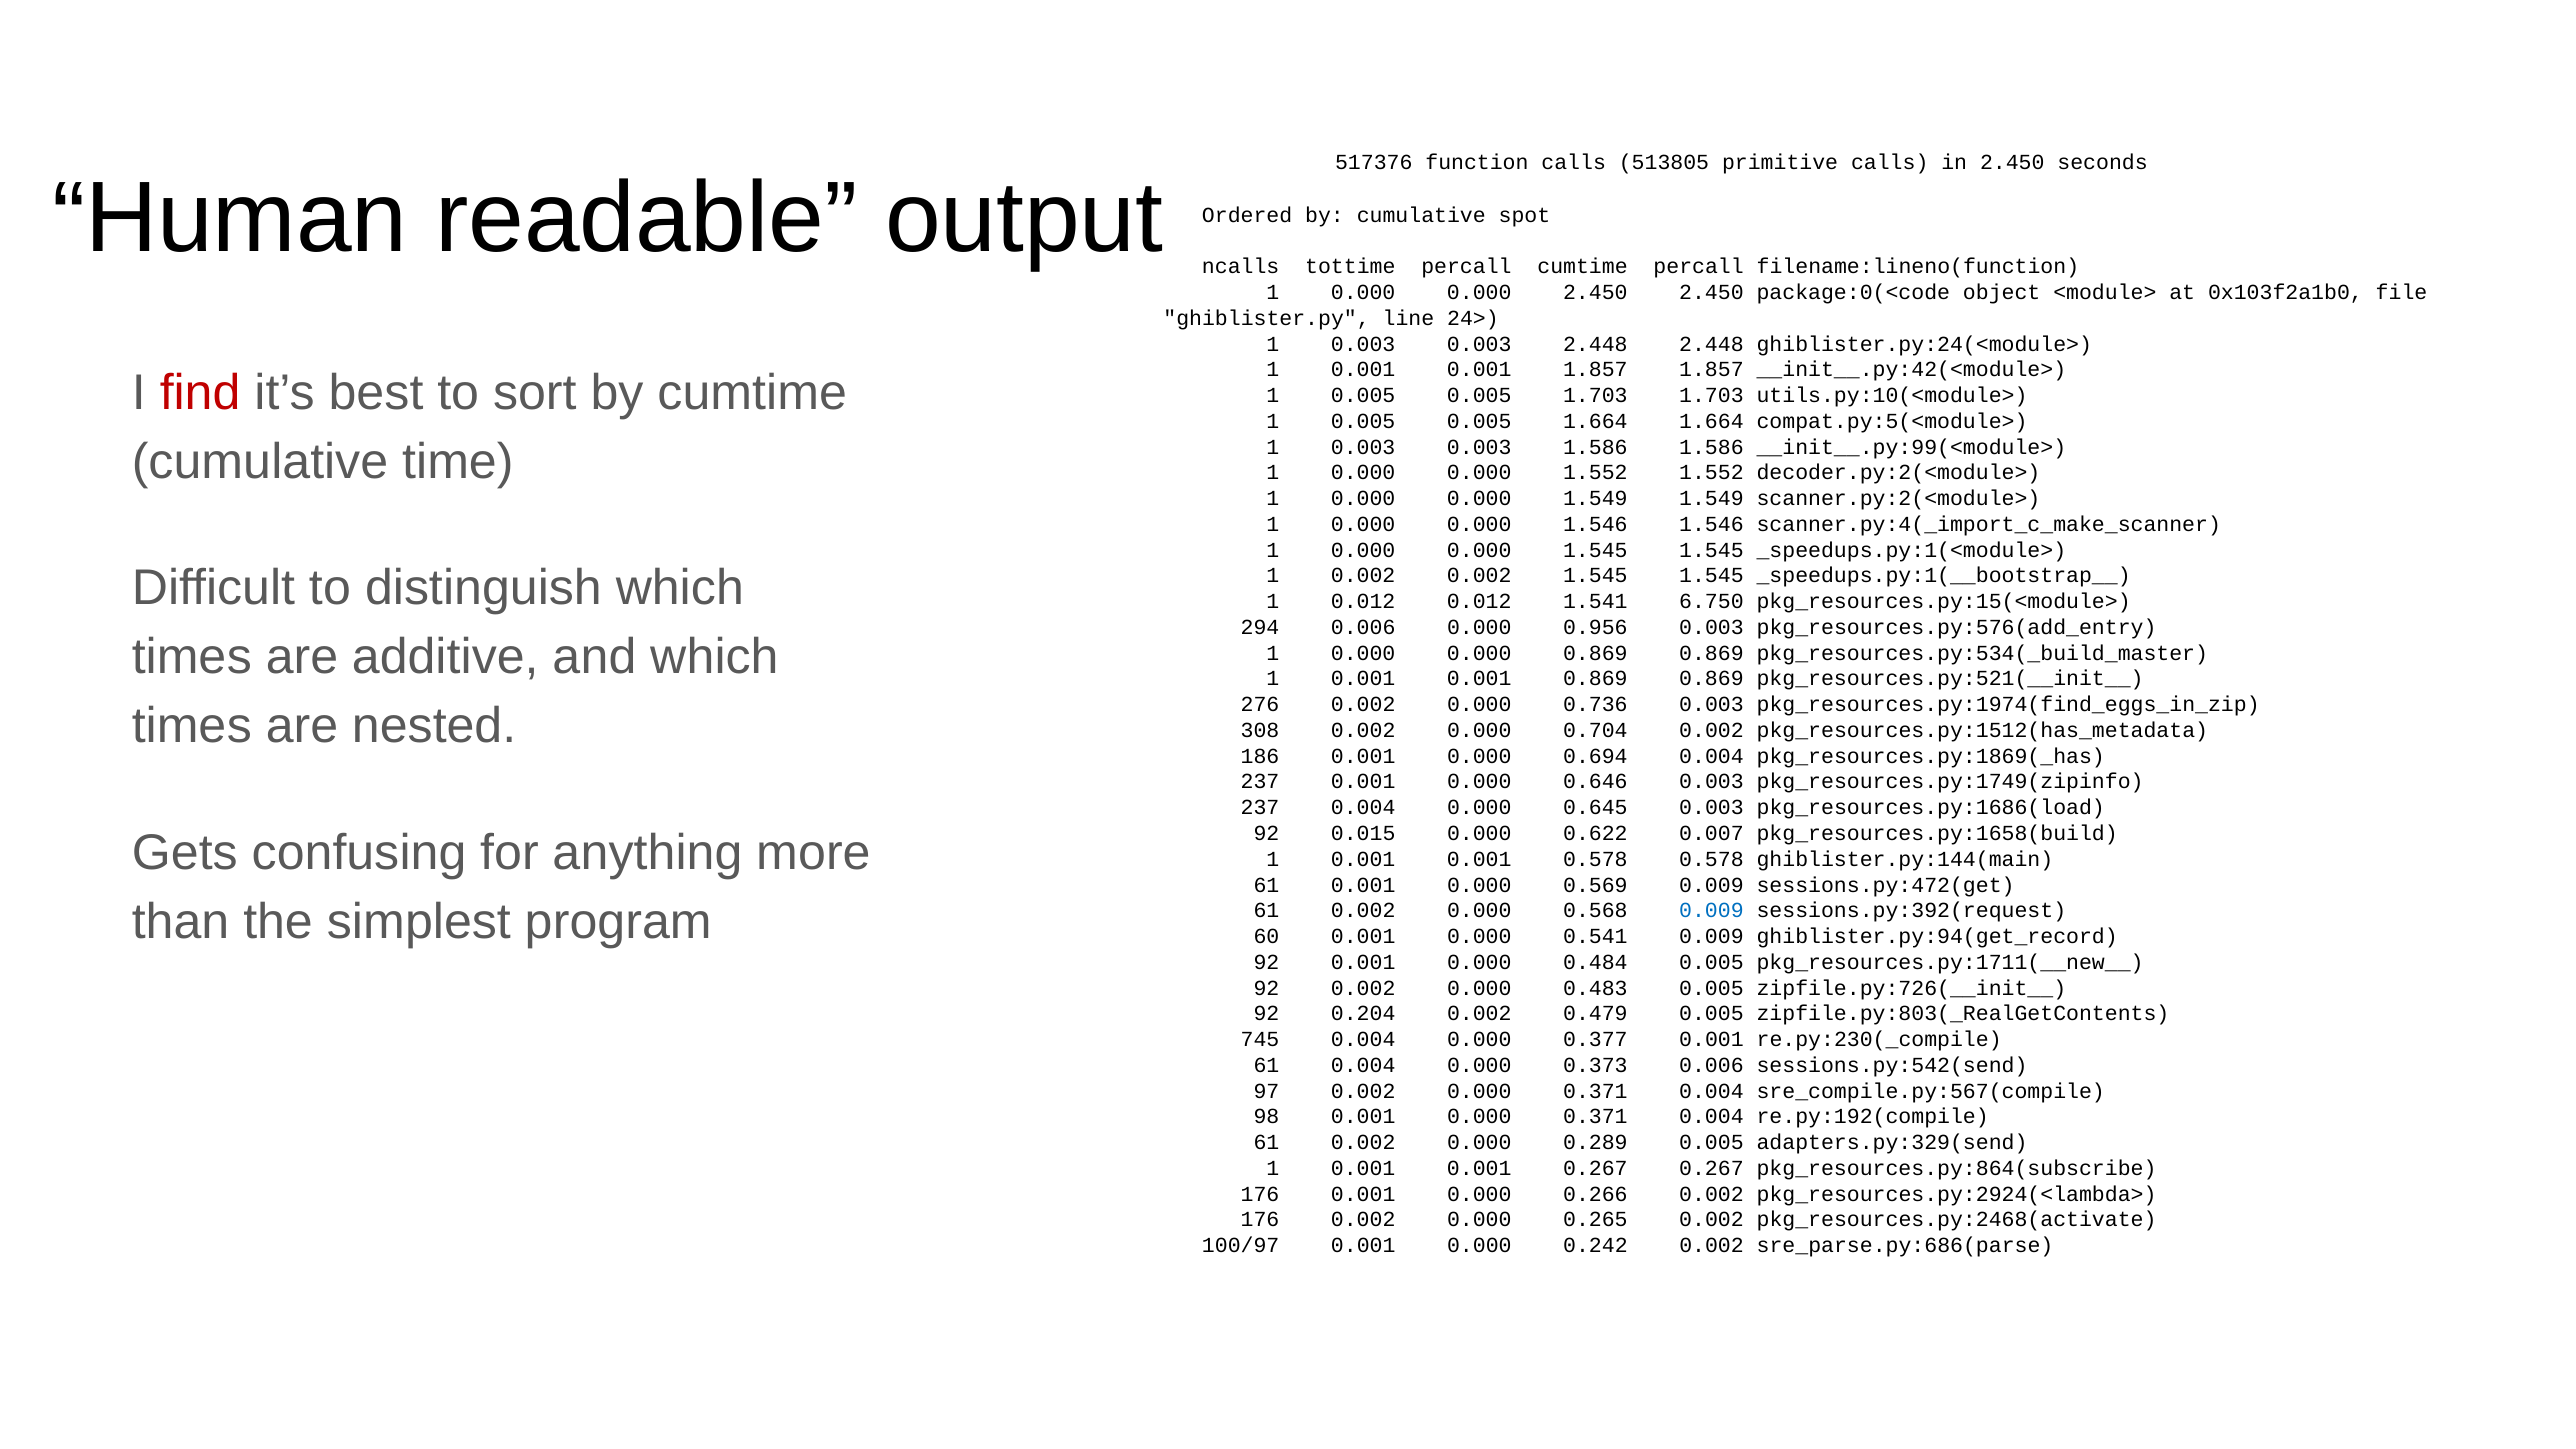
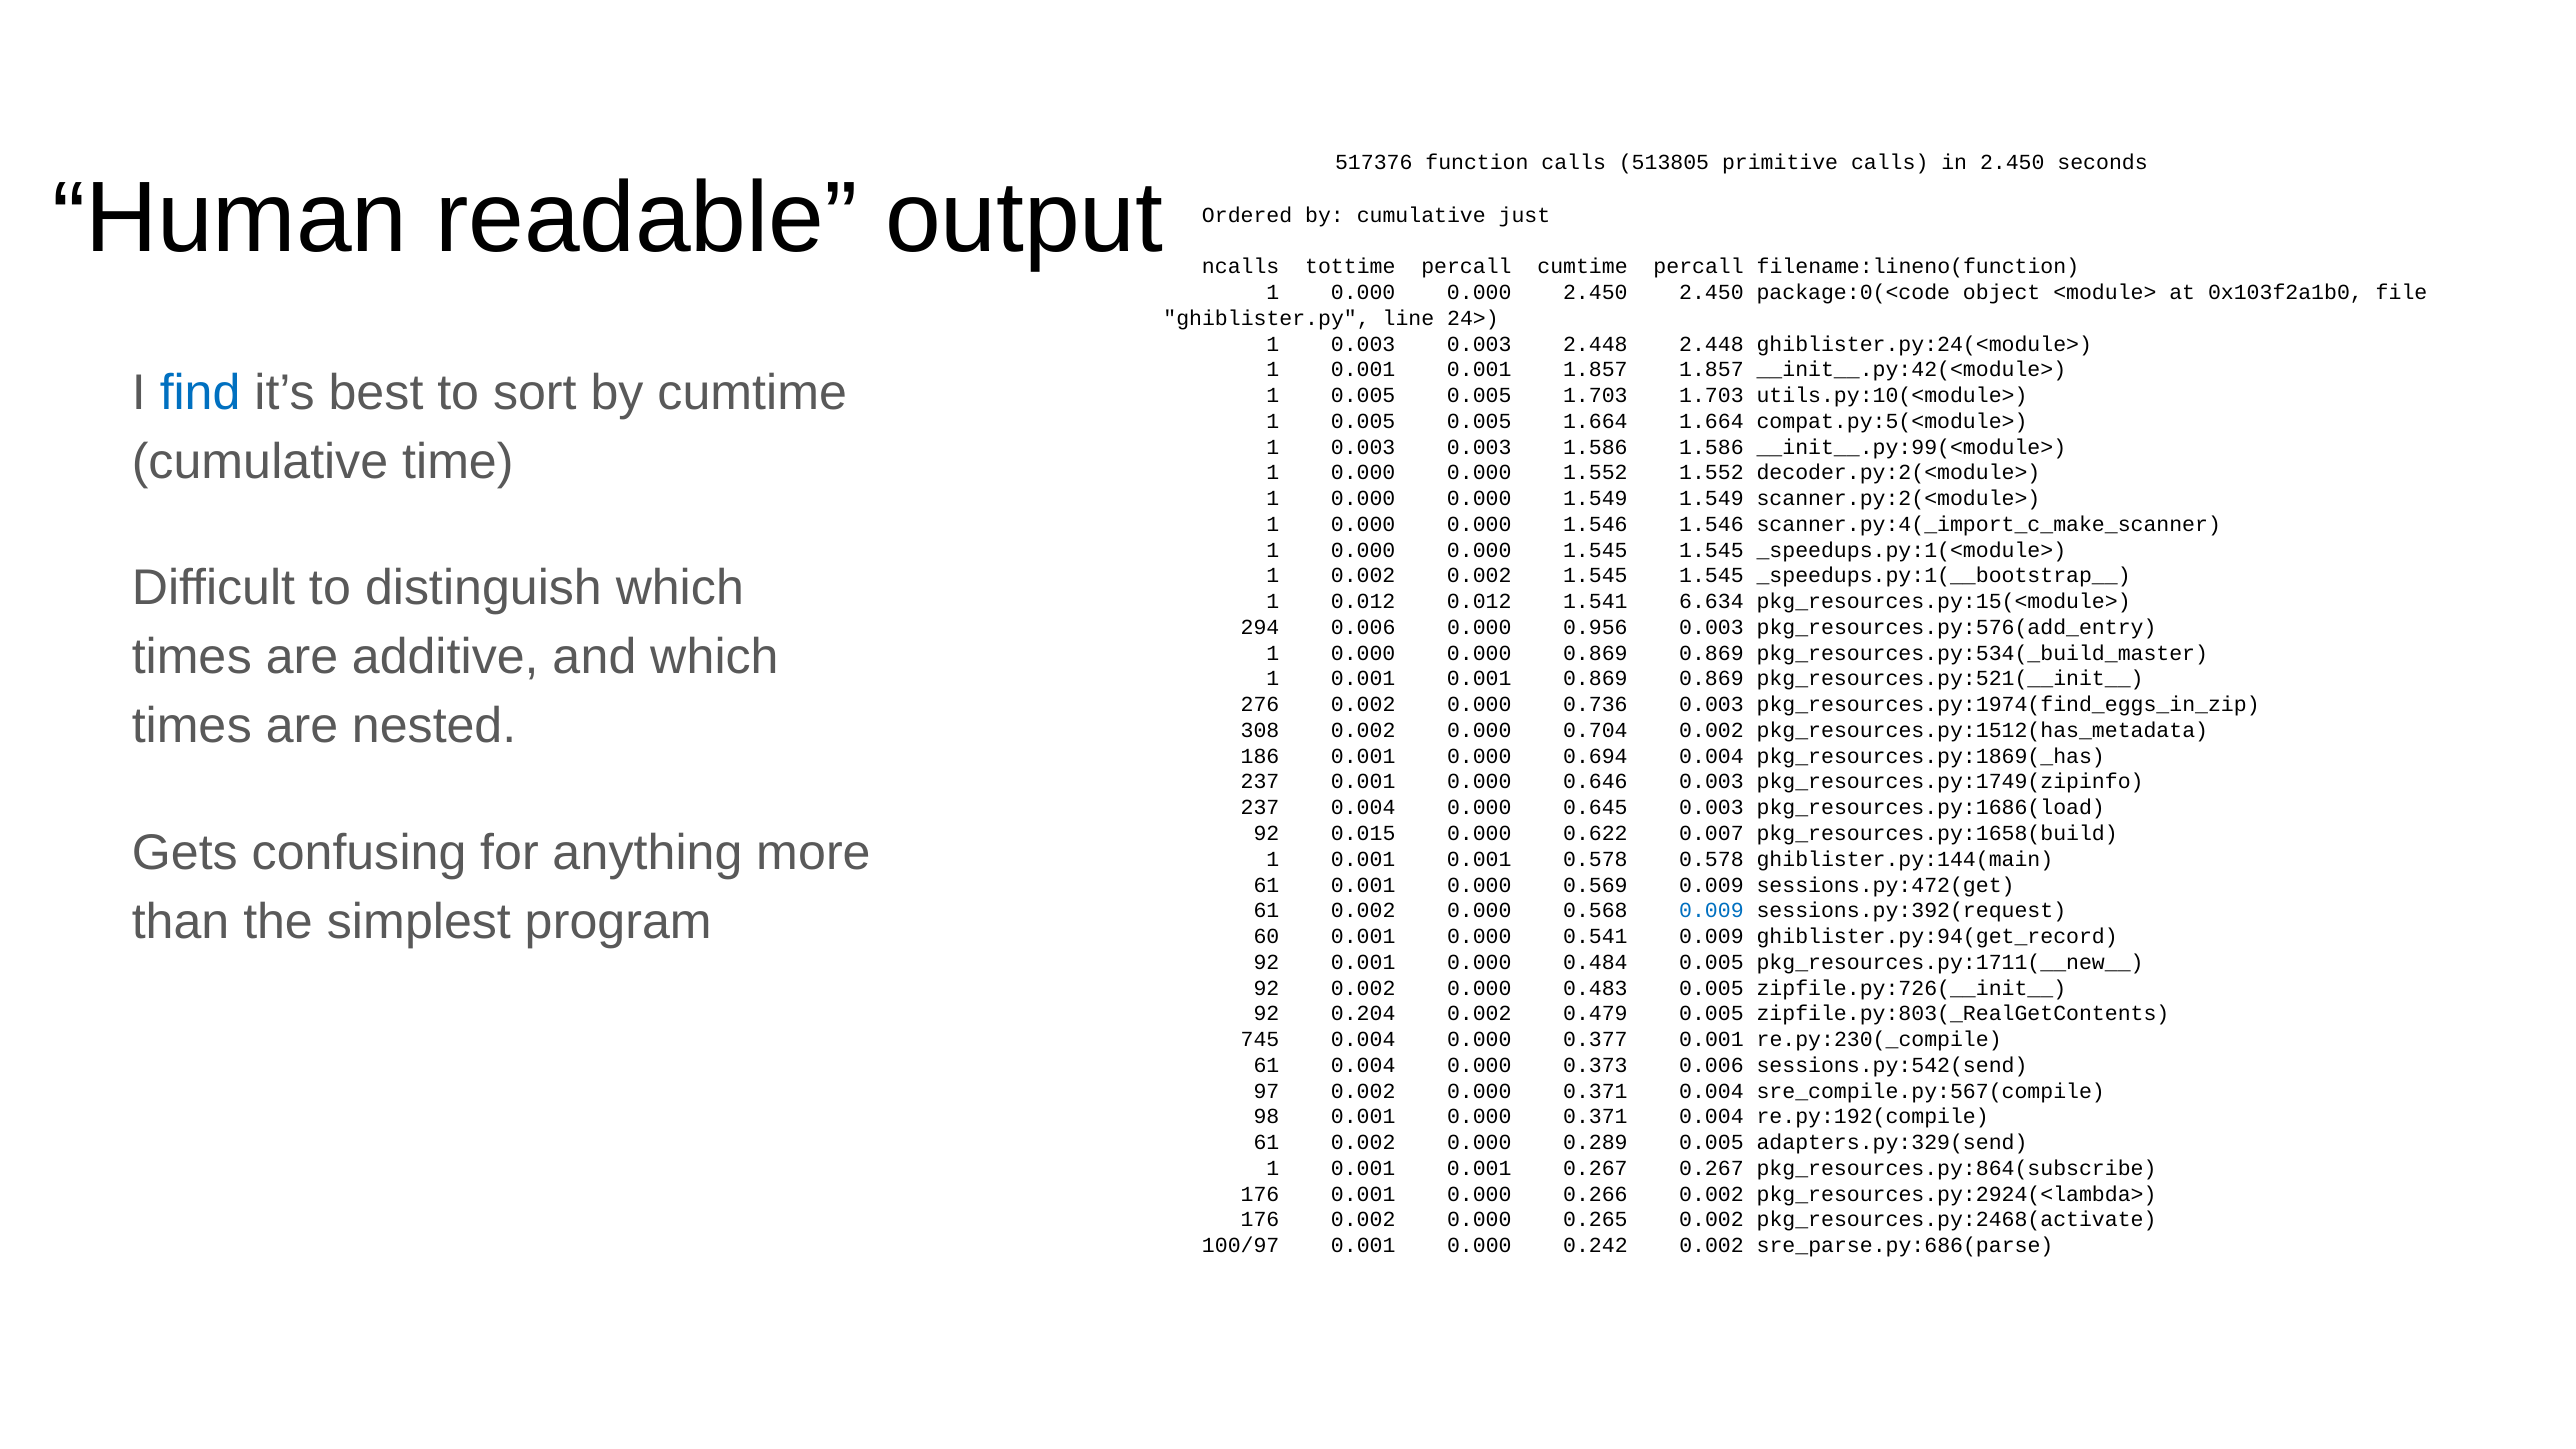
spot: spot -> just (1524, 215)
find colour: red -> blue (200, 393)
6.750: 6.750 -> 6.634 (1711, 602)
